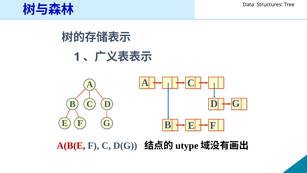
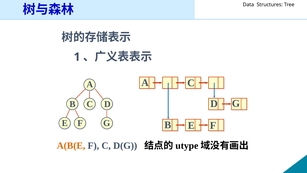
A(B(E colour: red -> orange (71, 145)
